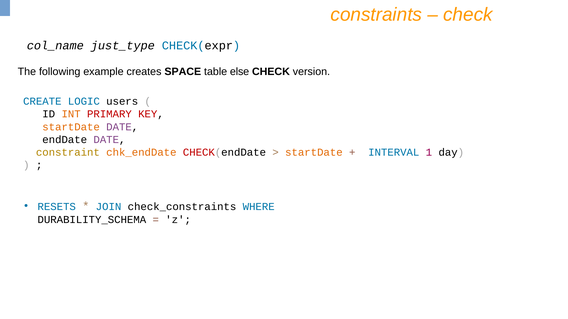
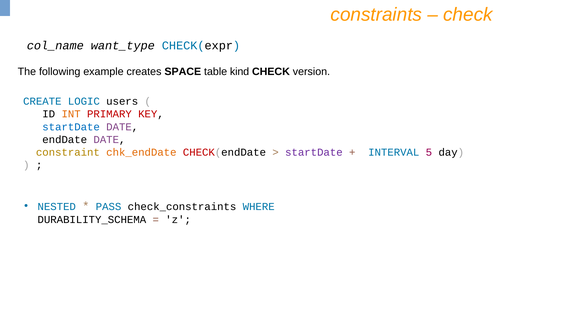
just_type: just_type -> want_type (123, 46)
else: else -> kind (240, 72)
startDate colour: orange -> blue (71, 127)
startDate colour: orange -> purple (314, 153)
1: 1 -> 5 (429, 153)
RESETS: RESETS -> NESTED (57, 207)
JOIN: JOIN -> PASS (109, 207)
